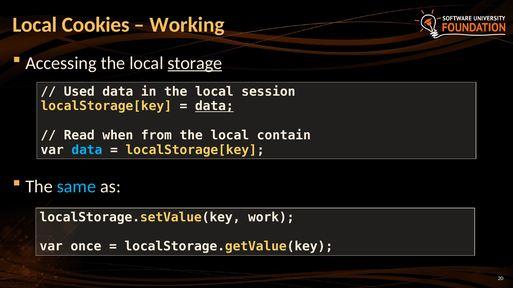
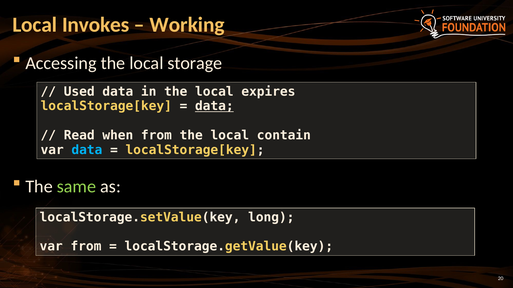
Cookies: Cookies -> Invokes (96, 25)
storage underline: present -> none (195, 63)
session: session -> expires (268, 92)
same colour: light blue -> light green (77, 187)
work: work -> long (271, 218)
var once: once -> from (86, 247)
